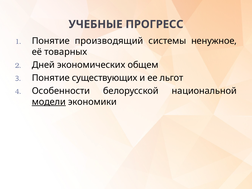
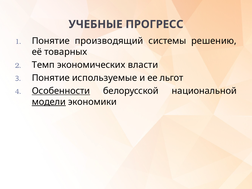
ненужное: ненужное -> решению (214, 41)
Дней: Дней -> Темп (43, 65)
общем: общем -> власти (143, 65)
существующих: существующих -> используемые (105, 78)
Особенности underline: none -> present (61, 91)
